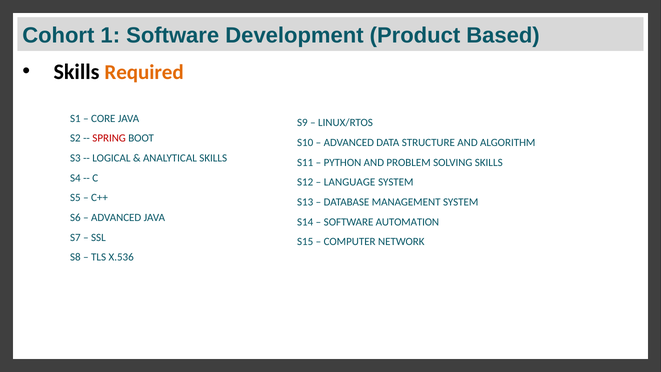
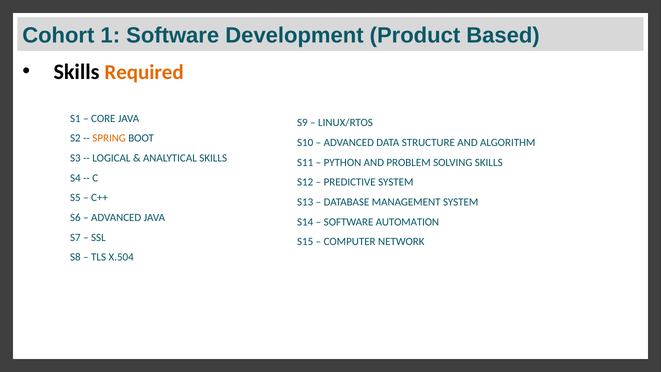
SPRING colour: red -> orange (109, 138)
LANGUAGE: LANGUAGE -> PREDICTIVE (350, 182)
X.536: X.536 -> X.504 (121, 257)
